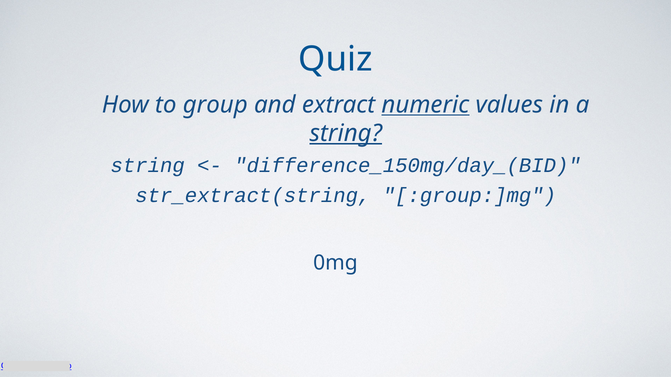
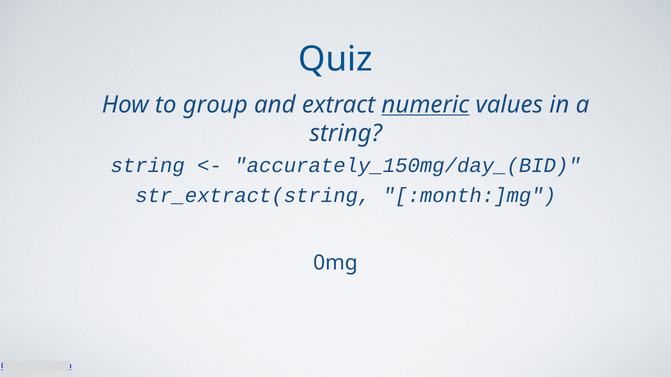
string underline: present -> none (346, 134)
difference_150mg/day_(BID: difference_150mg/day_(BID -> accurately_150mg/day_(BID (408, 166)
:group:]mg: :group:]mg -> :month:]mg (469, 196)
